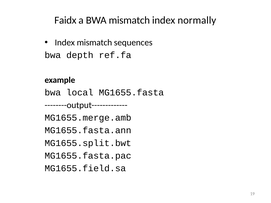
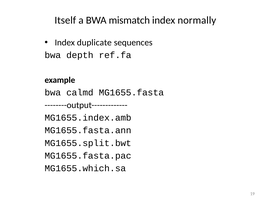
Faidx: Faidx -> Itself (65, 20)
Index mismatch: mismatch -> duplicate (94, 43)
local: local -> calmd (80, 93)
MG1655.merge.amb: MG1655.merge.amb -> MG1655.index.amb (88, 118)
MG1655.field.sa: MG1655.field.sa -> MG1655.which.sa (85, 169)
